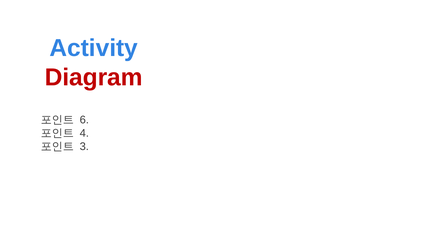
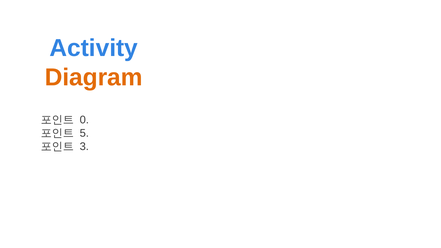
Diagram colour: red -> orange (94, 78)
6: 6 -> 0 (84, 120)
4: 4 -> 5 (84, 133)
